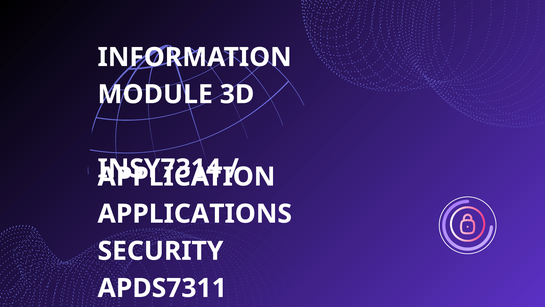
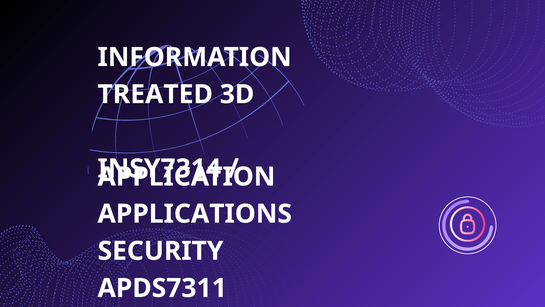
MODULE: MODULE -> TREATED (155, 94)
